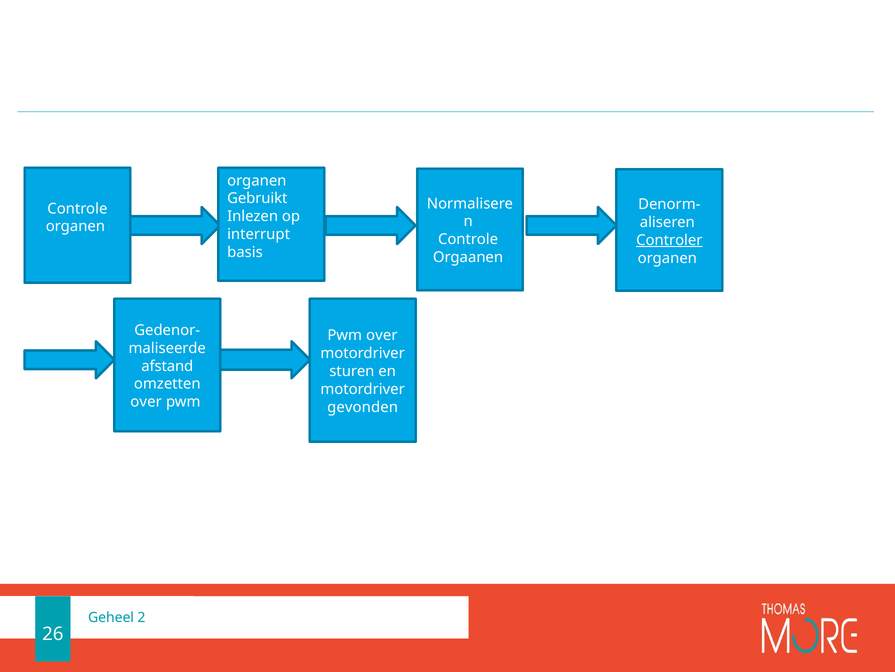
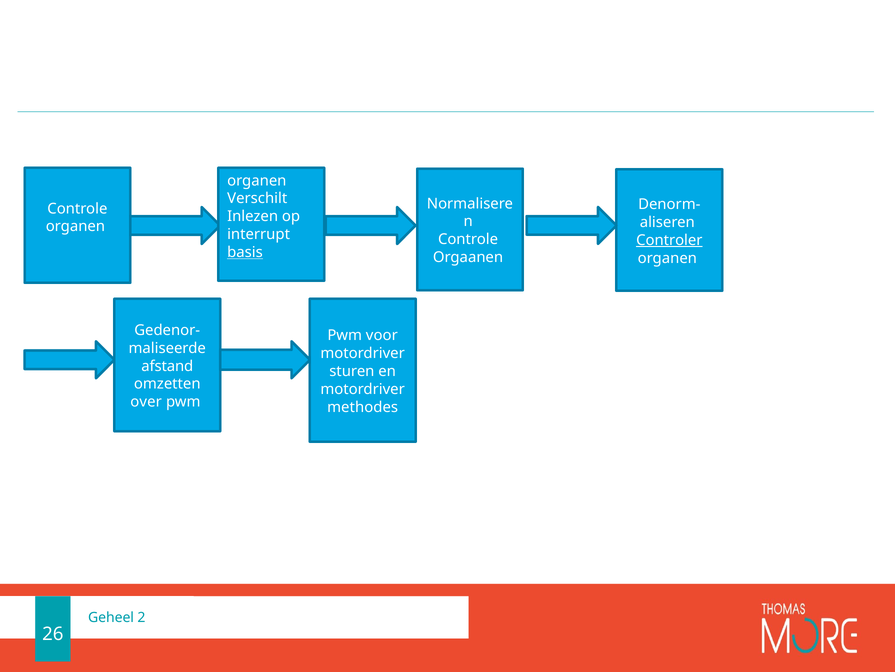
Gebruikt: Gebruikt -> Verschilt (257, 198)
basis underline: none -> present (245, 252)
Pwm over: over -> voor (382, 335)
gevonden: gevonden -> methodes (363, 407)
